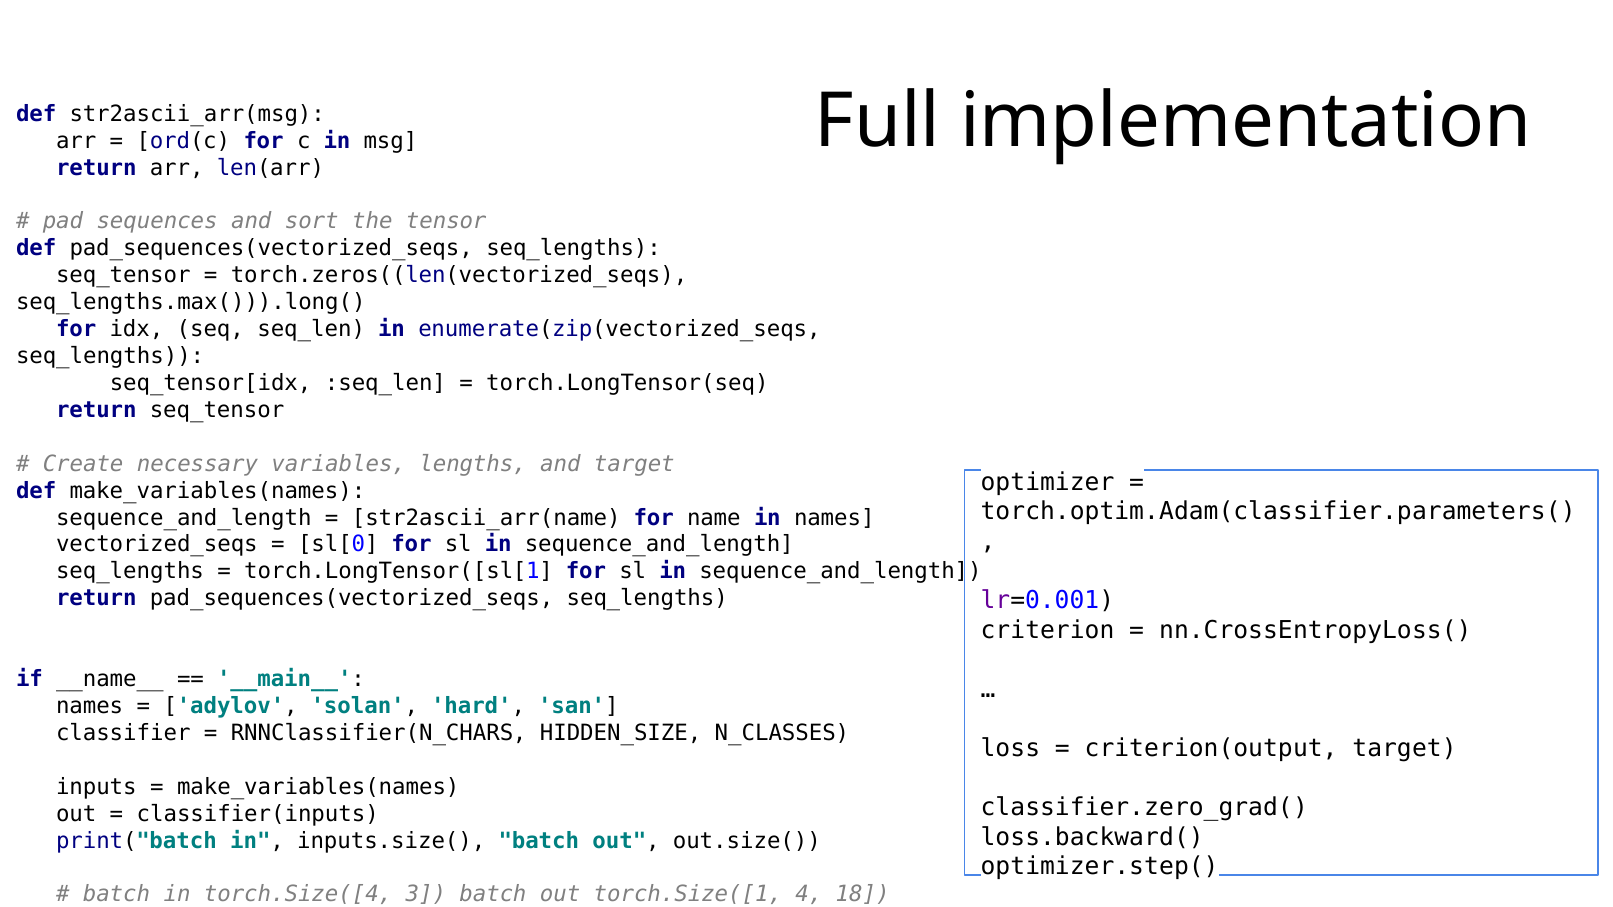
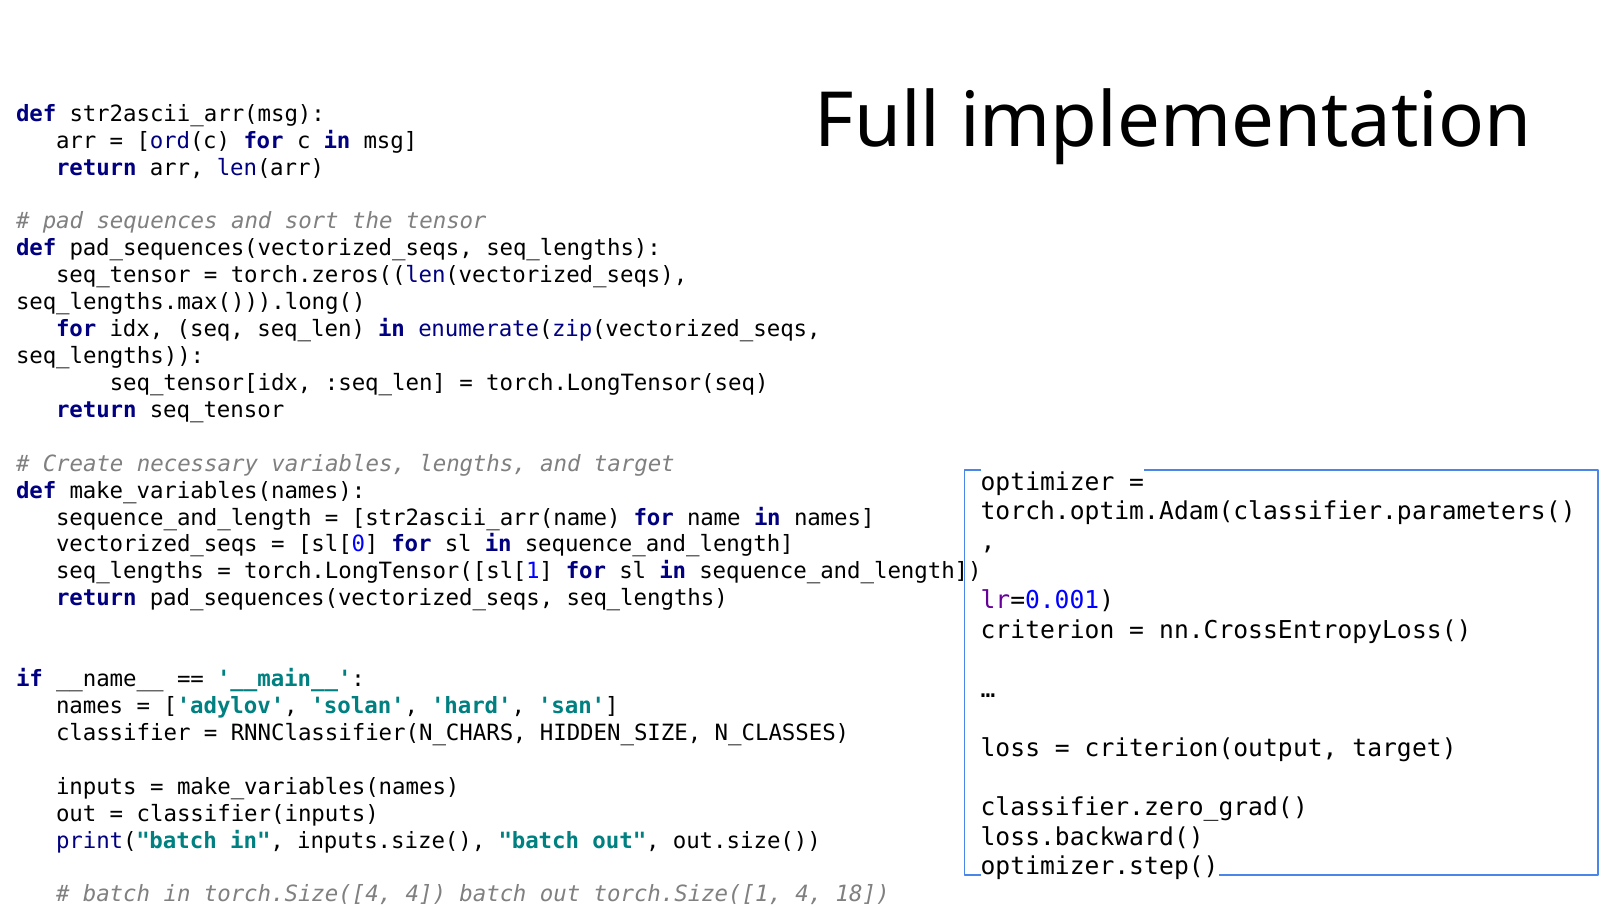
torch.Size([4 3: 3 -> 4 (426, 895)
